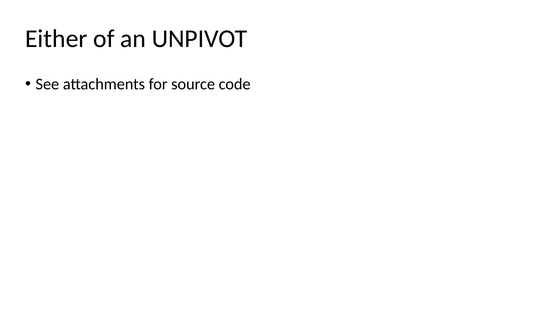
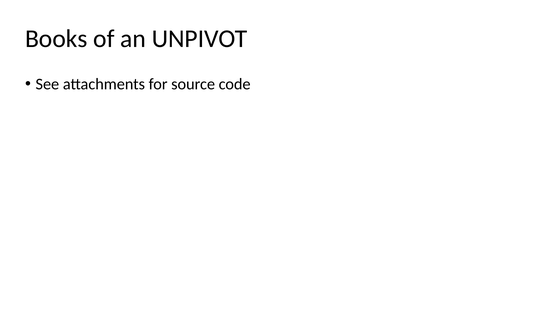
Either: Either -> Books (56, 39)
